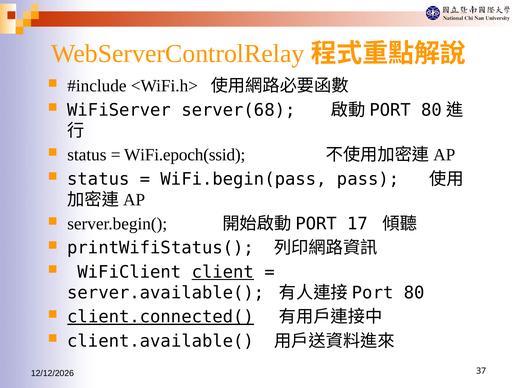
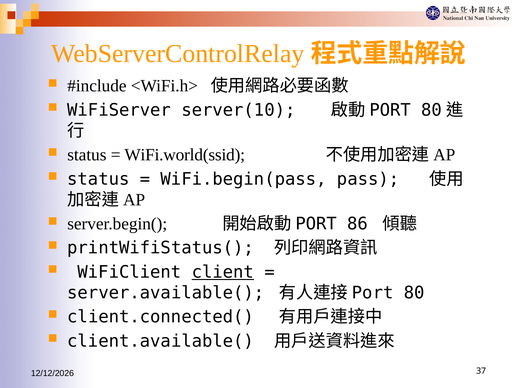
server(68: server(68 -> server(10 (238, 110)
WiFi.epoch(ssid: WiFi.epoch(ssid -> WiFi.world(ssid (185, 155)
17: 17 -> 86 (358, 224)
client.connected( underline: present -> none (161, 317)
